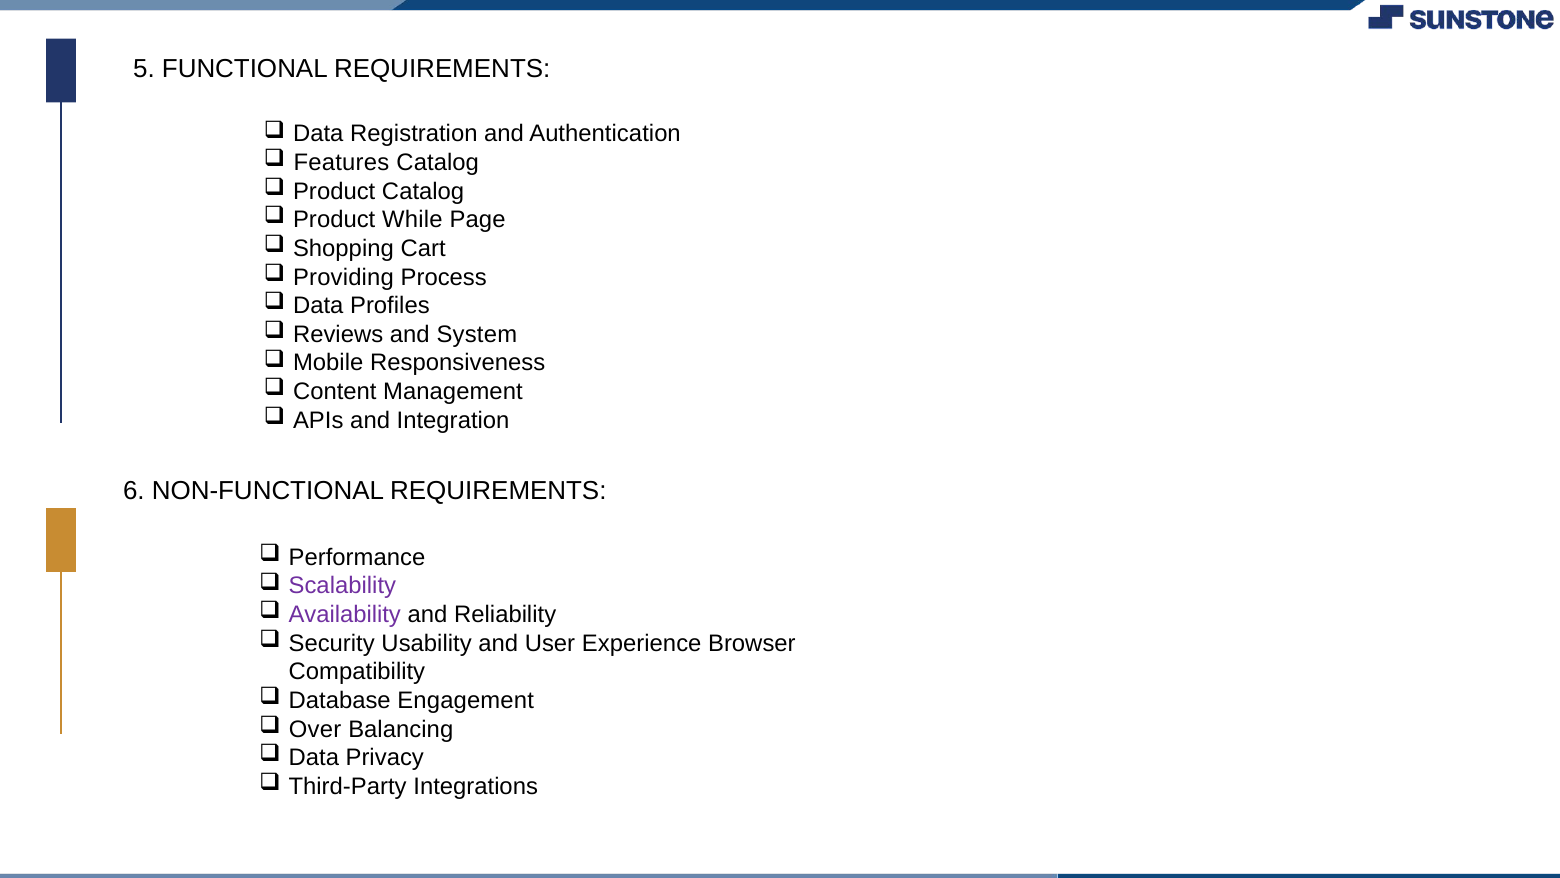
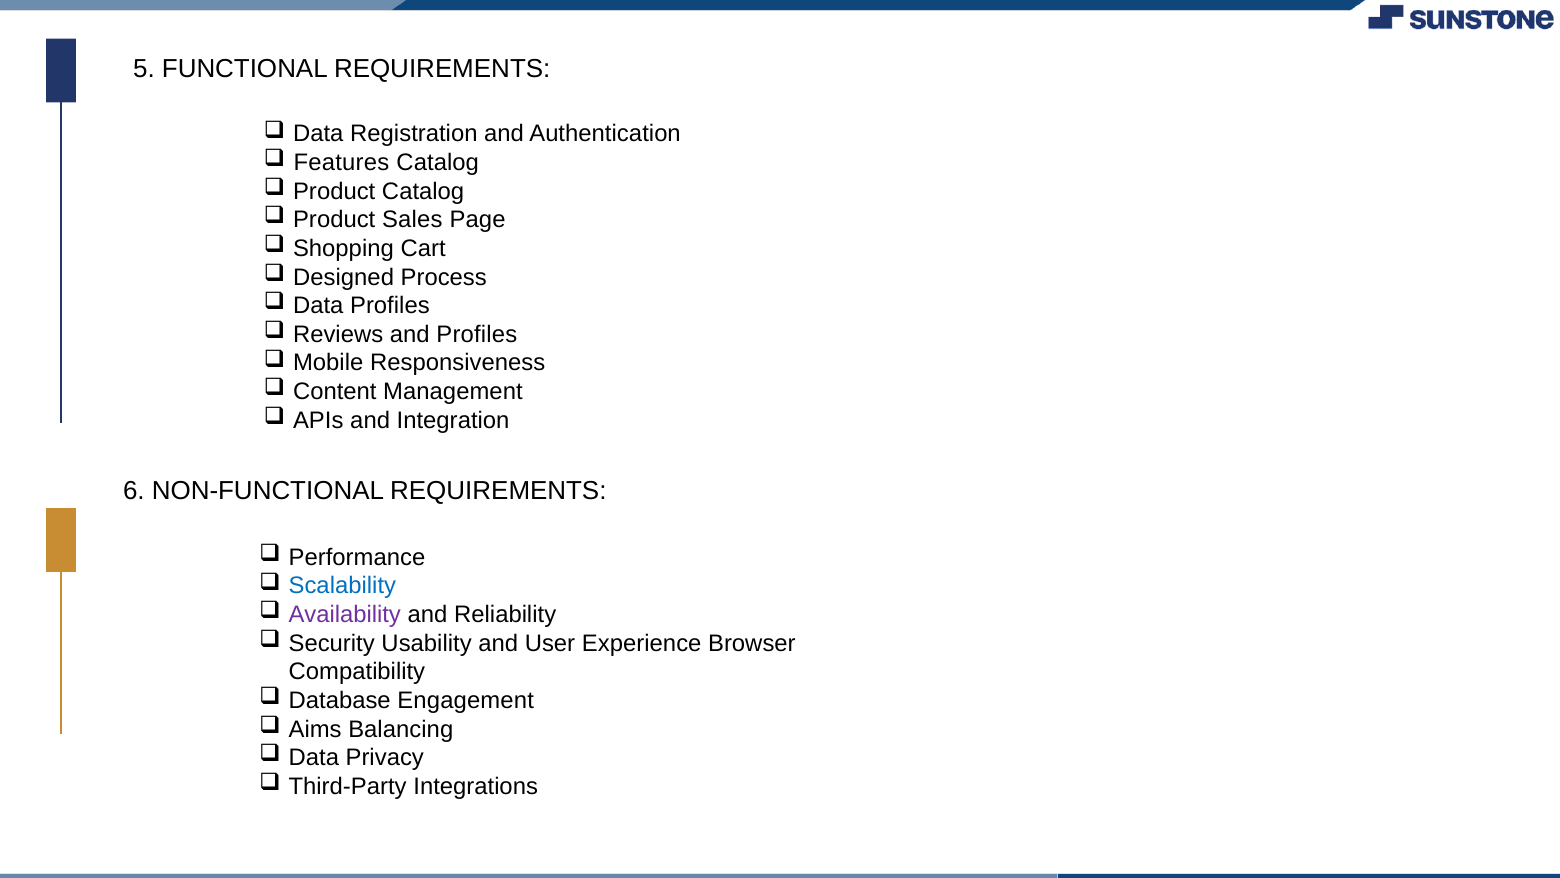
While: While -> Sales (412, 220)
Providing: Providing -> Designed (344, 277)
and System: System -> Profiles (477, 334)
Scalability colour: purple -> blue (342, 586)
Over: Over -> Aims (315, 729)
